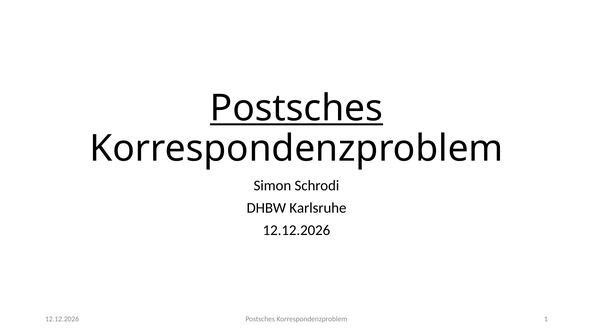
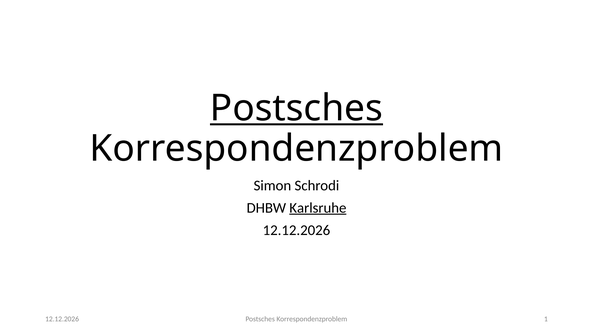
Karlsruhe underline: none -> present (318, 208)
